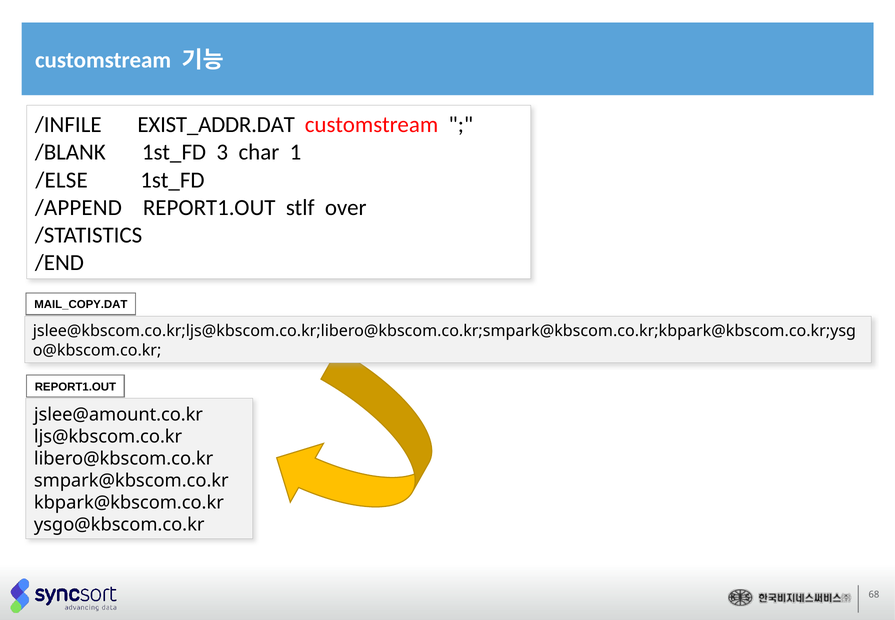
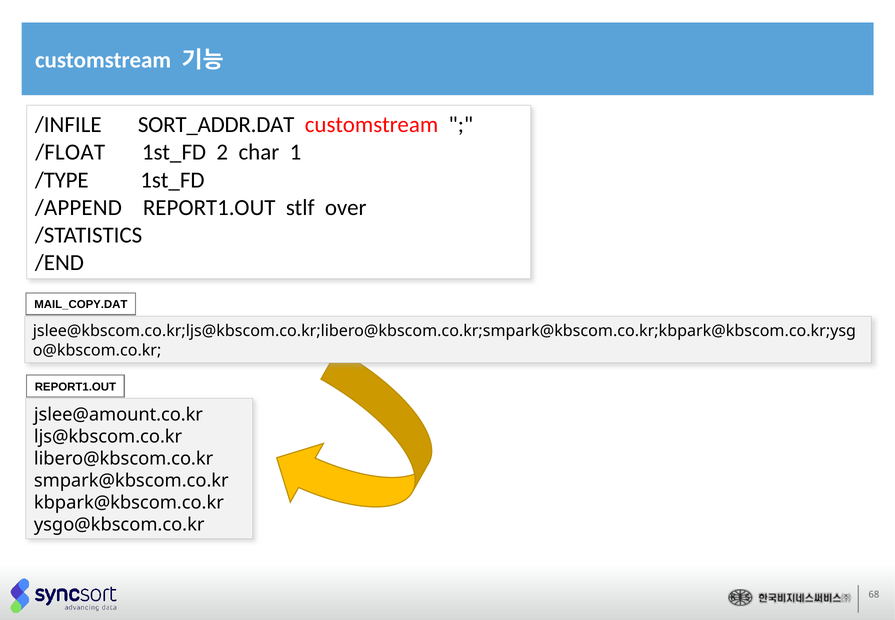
EXIST_ADDR.DAT: EXIST_ADDR.DAT -> SORT_ADDR.DAT (216, 125)
/BLANK: /BLANK -> /FLOAT (70, 152)
3: 3 -> 2 (222, 152)
/ELSE: /ELSE -> /TYPE (62, 180)
